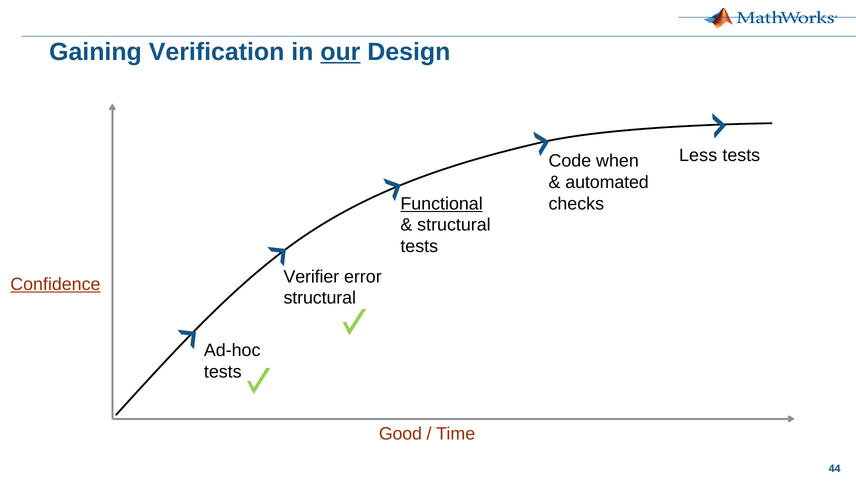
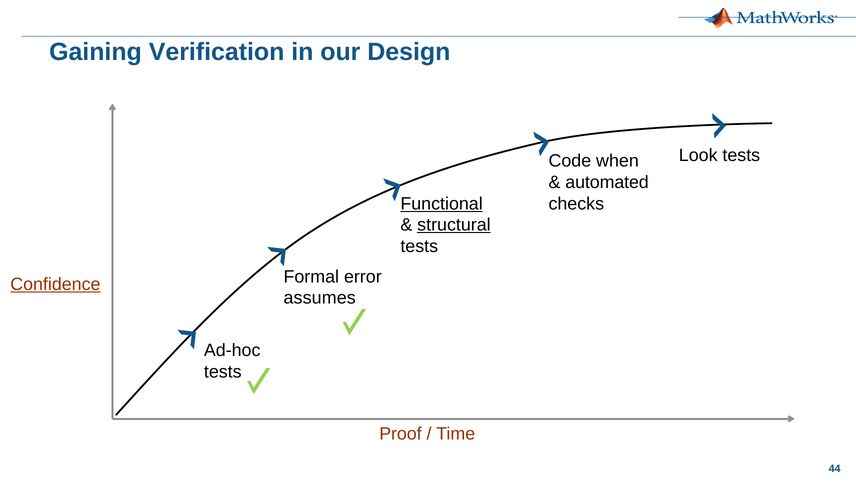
our underline: present -> none (340, 52)
Less: Less -> Look (698, 155)
structural underline: none -> present (454, 225)
Verifier: Verifier -> Formal (311, 277)
structural: structural -> assumes (320, 298)
Good: Good -> Proof (400, 434)
